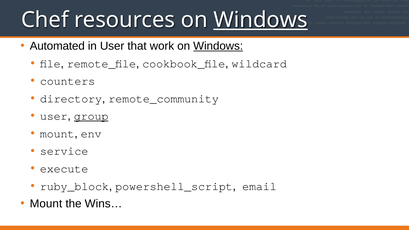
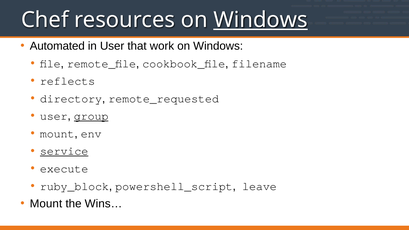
Windows underline: present -> none (218, 46)
wildcard: wildcard -> filename (259, 64)
counters: counters -> reflects (68, 81)
remote_community: remote_community -> remote_requested (164, 99)
service underline: none -> present (64, 151)
email: email -> leave (259, 186)
